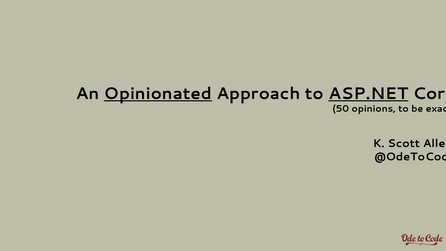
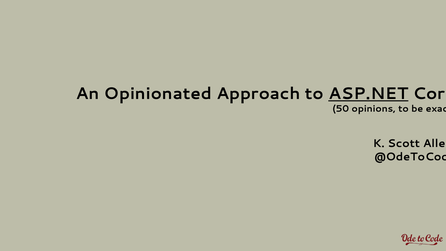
Opinionated underline: present -> none (158, 94)
